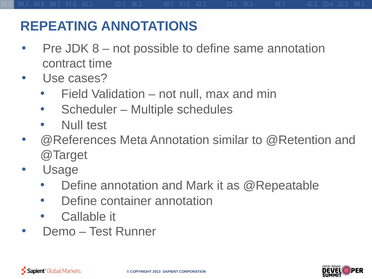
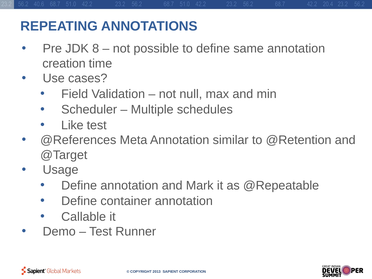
contract: contract -> creation (64, 63)
Null: Null -> Like (72, 125)
